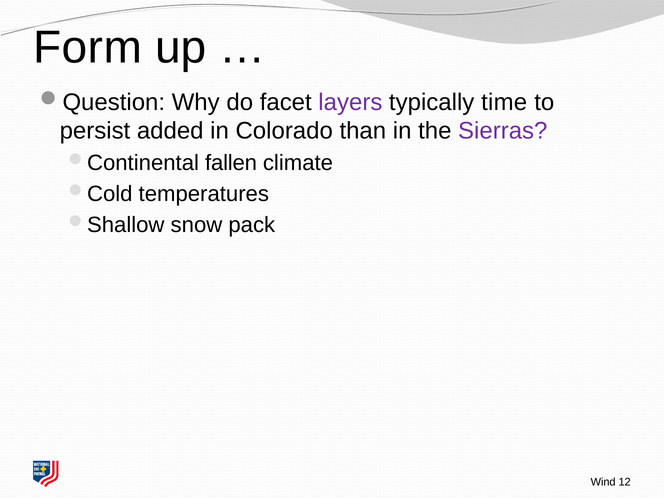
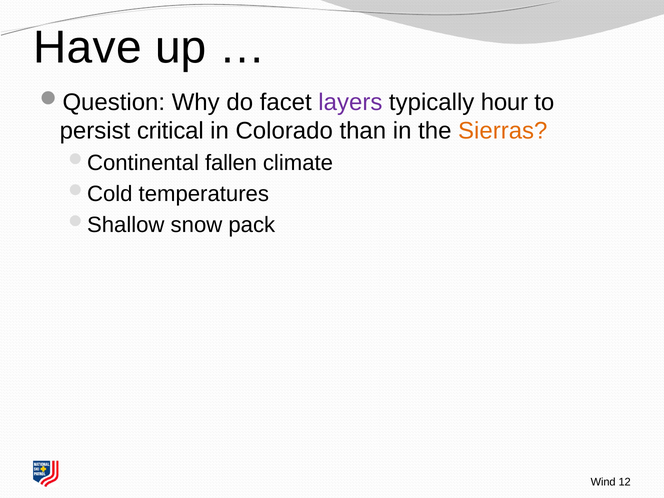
Form: Form -> Have (88, 47)
time: time -> hour (504, 102)
added: added -> critical (170, 131)
Sierras colour: purple -> orange (503, 131)
